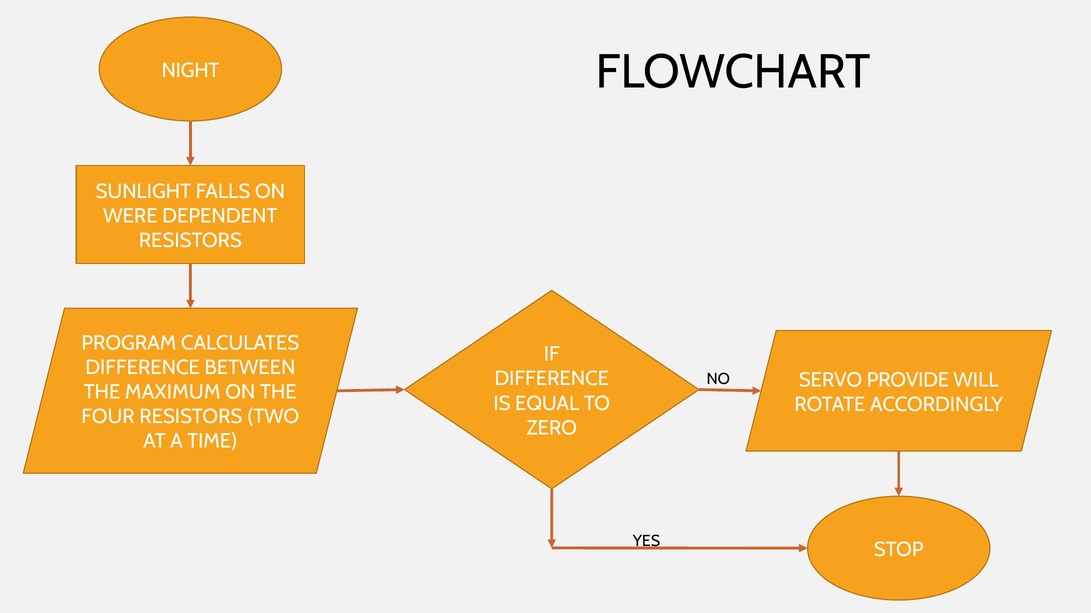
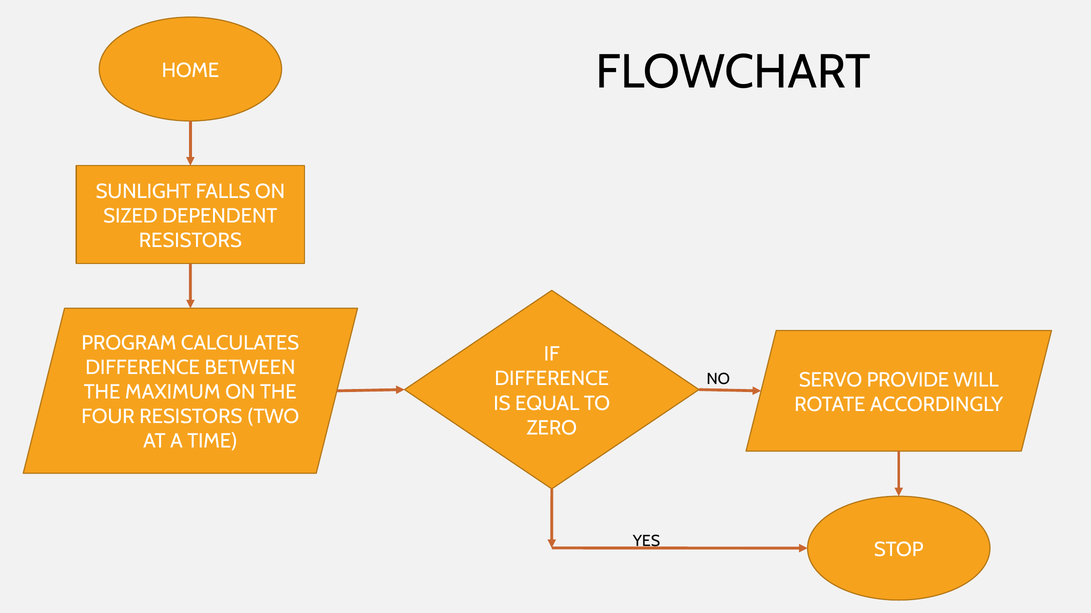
NIGHT: NIGHT -> HOME (190, 71)
WERE: WERE -> SIZED (130, 216)
